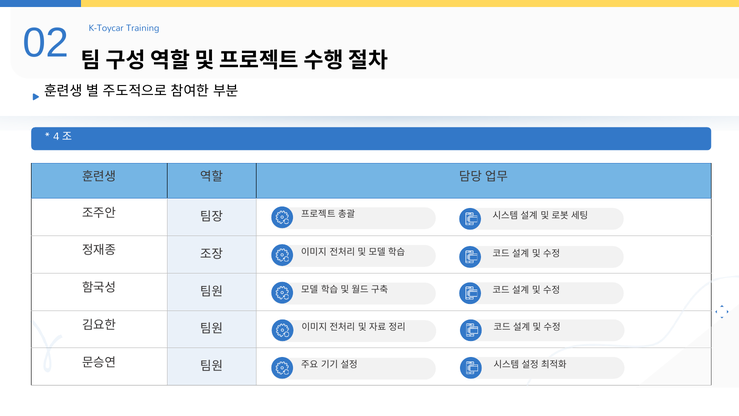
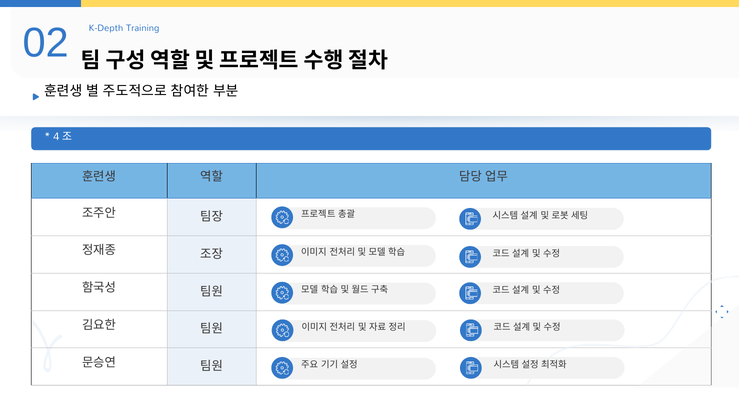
K-Toycar: K-Toycar -> K-Depth (106, 28)
